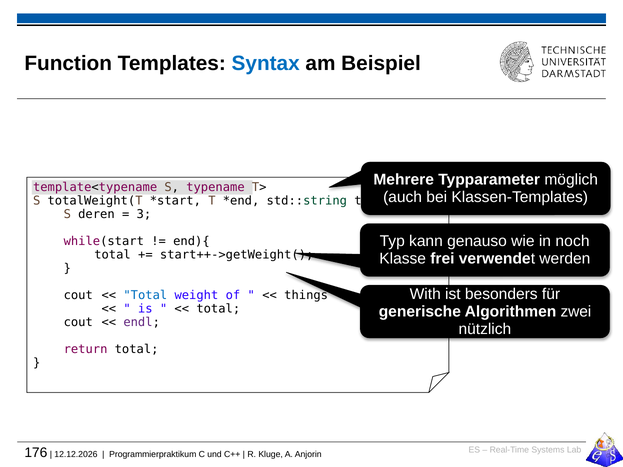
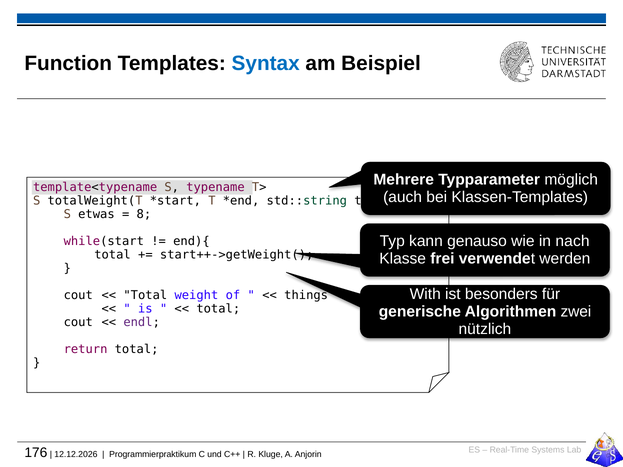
deren: deren -> etwas (96, 214)
3: 3 -> 8 (144, 214)
noch: noch -> nach (573, 241)
Total colour: blue -> black (145, 295)
